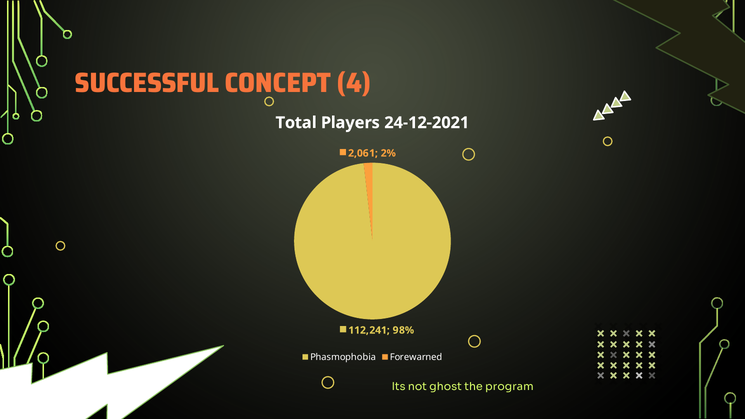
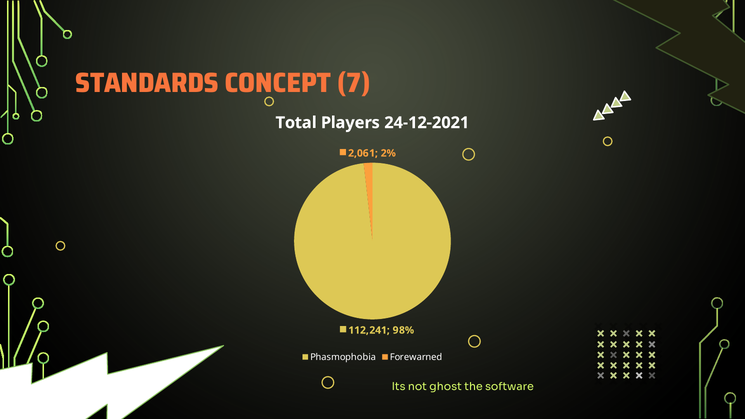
SUCCESSFUL: SUCCESSFUL -> STANDARDS (147, 83)
4: 4 -> 7 (354, 83)
program: program -> software (510, 387)
